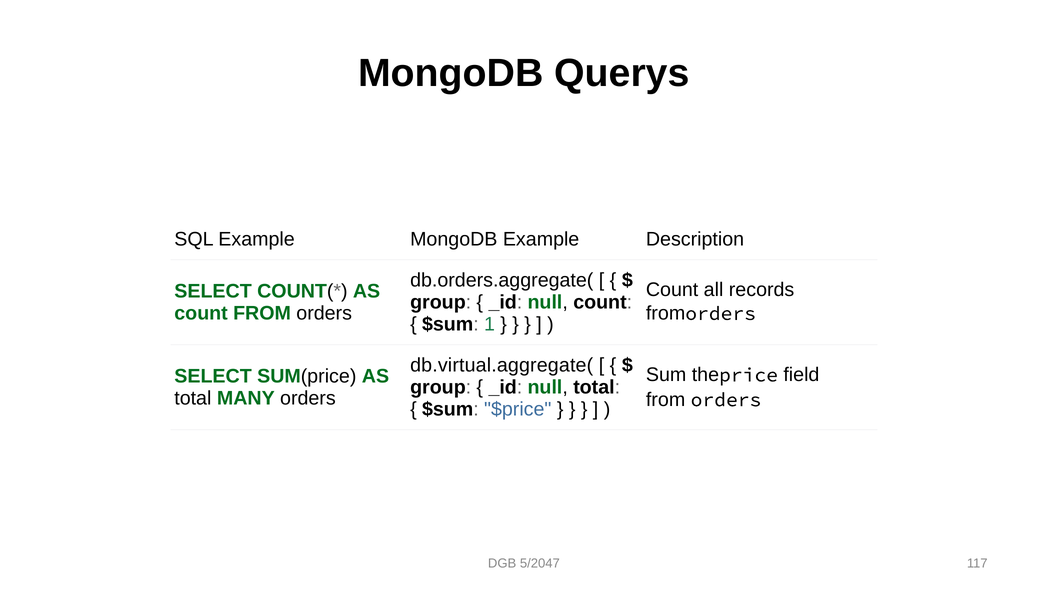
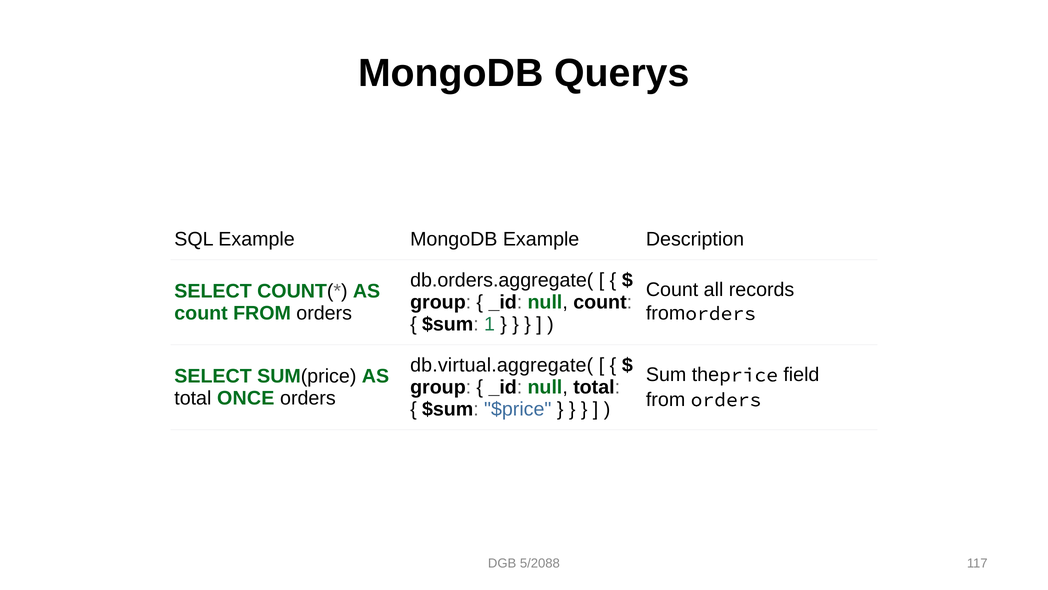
MANY: MANY -> ONCE (246, 398)
5/2047: 5/2047 -> 5/2088 (540, 563)
